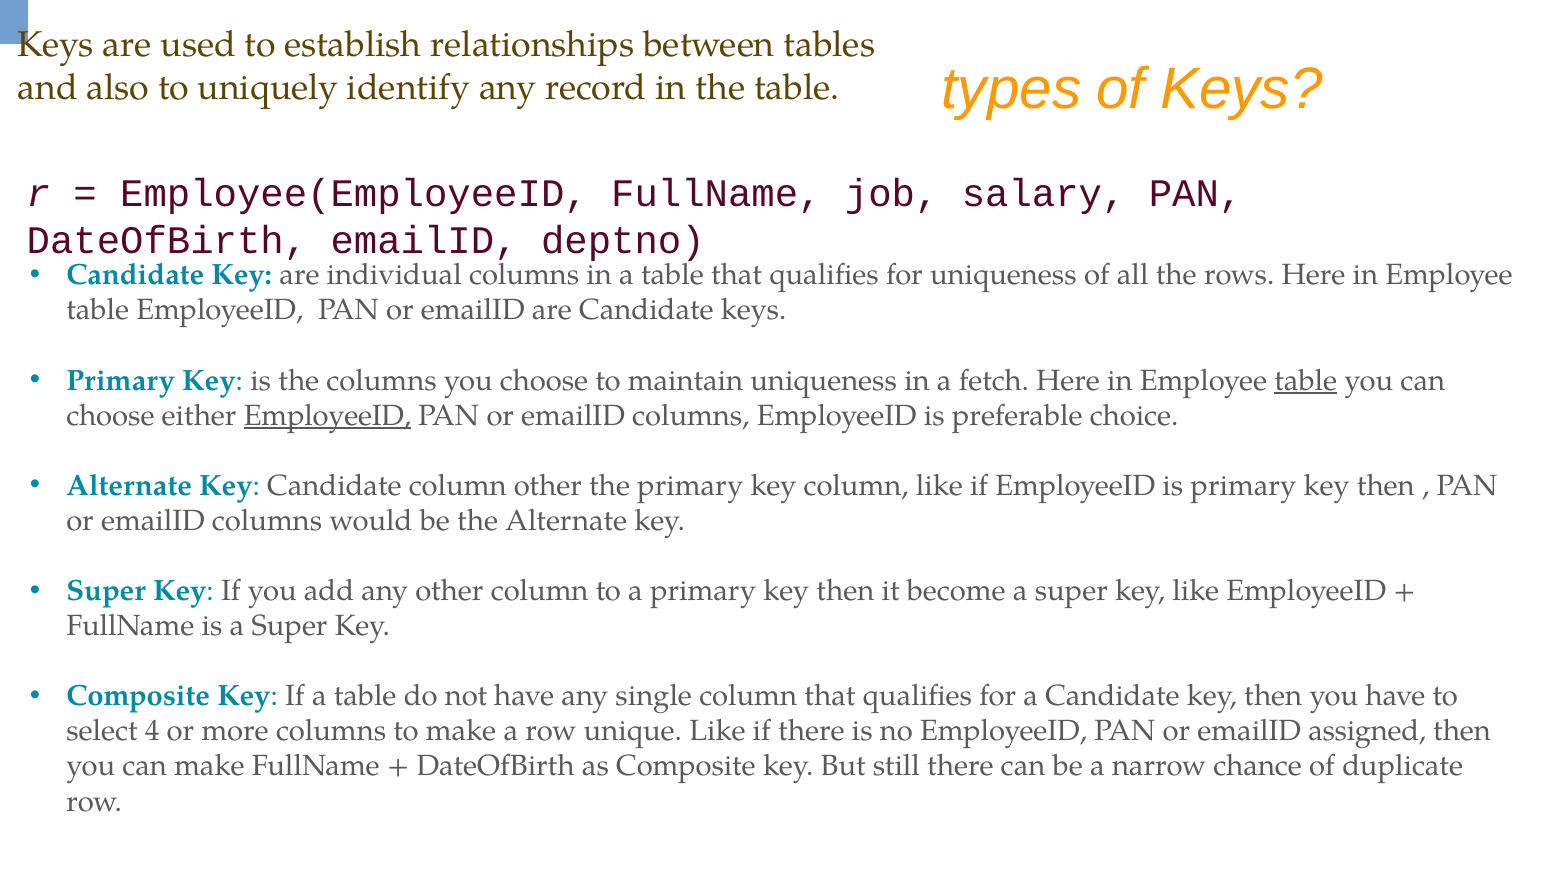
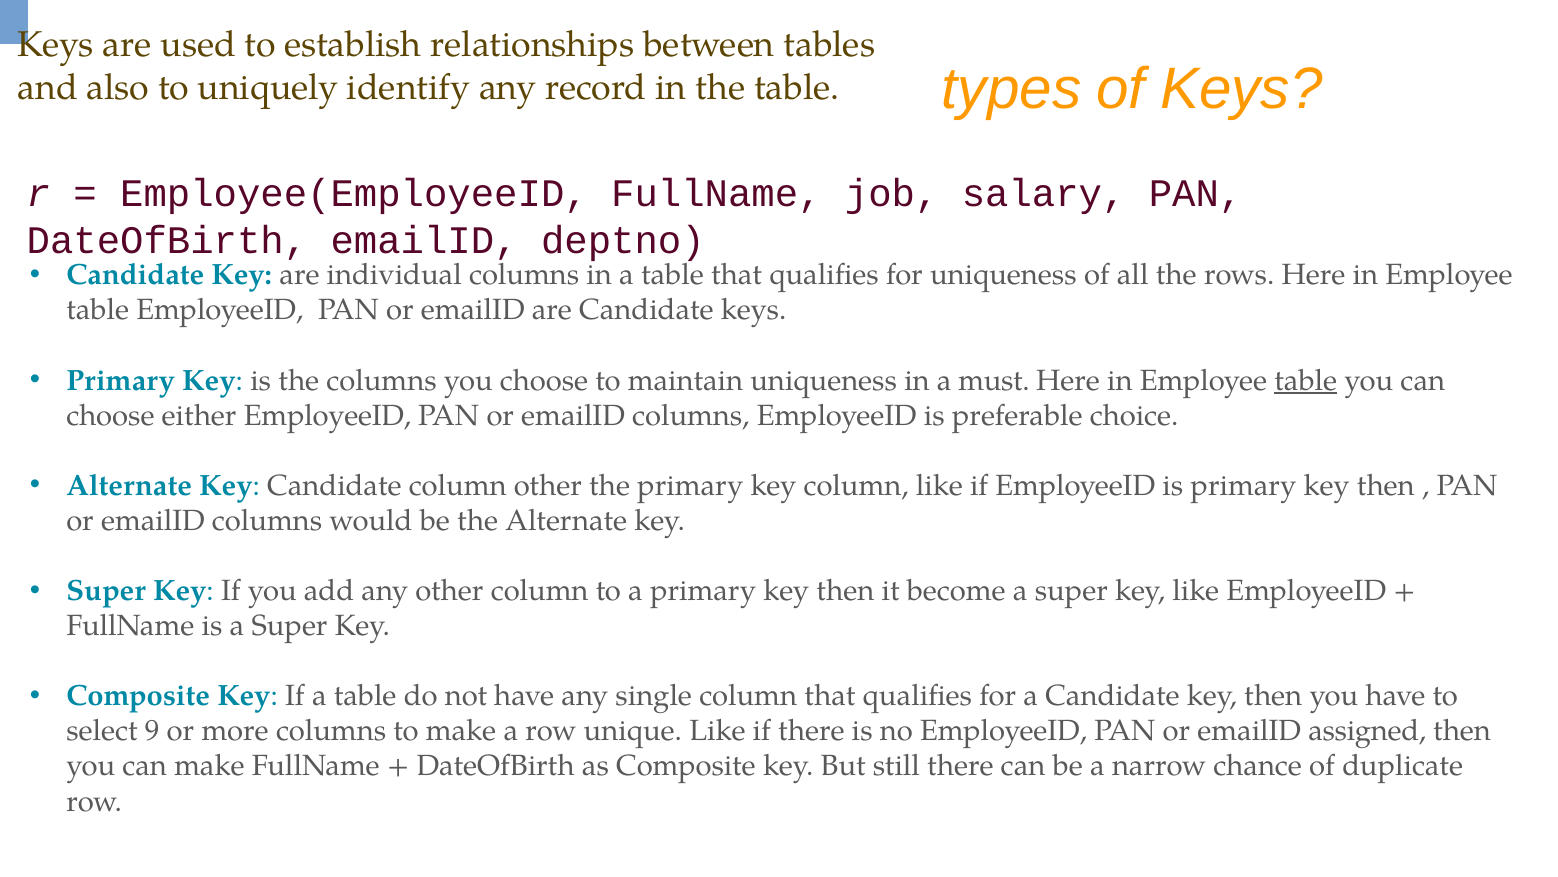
fetch: fetch -> must (994, 380)
EmployeeID underline: present -> none (327, 415)
4: 4 -> 9 (152, 731)
